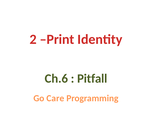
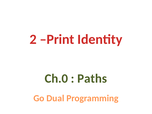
Ch.6: Ch.6 -> Ch.0 (56, 78)
Pitfall: Pitfall -> Paths (92, 78)
Care: Care -> Dual (55, 98)
